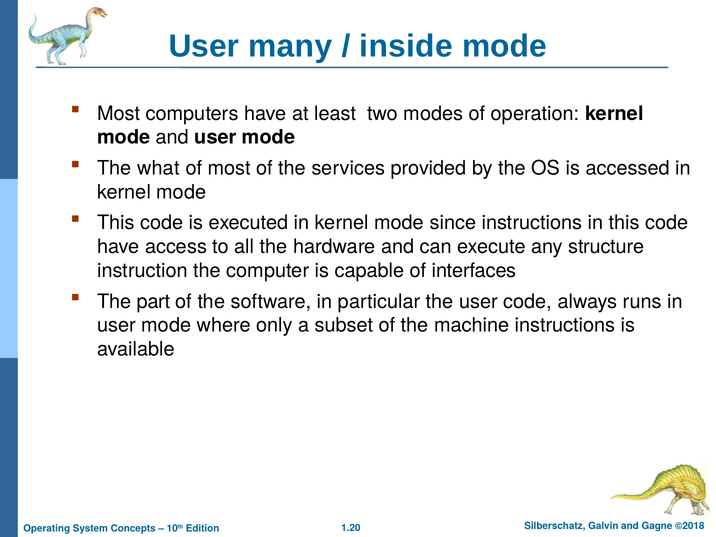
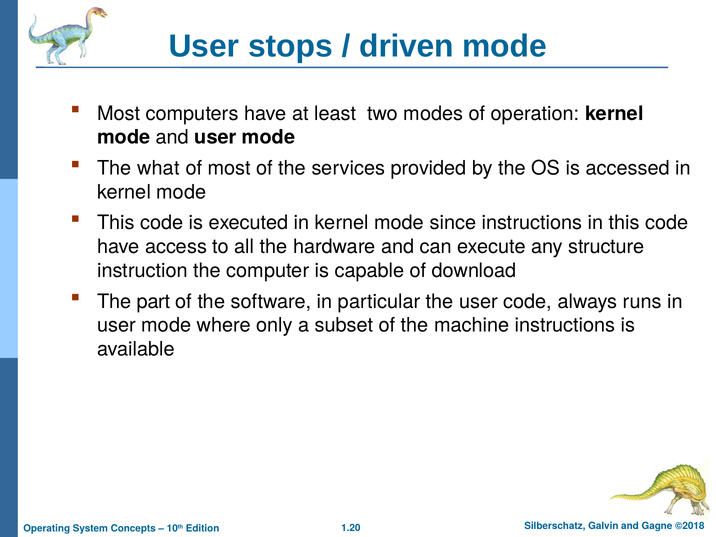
many: many -> stops (291, 46)
inside: inside -> driven (406, 46)
interfaces: interfaces -> download (474, 271)
